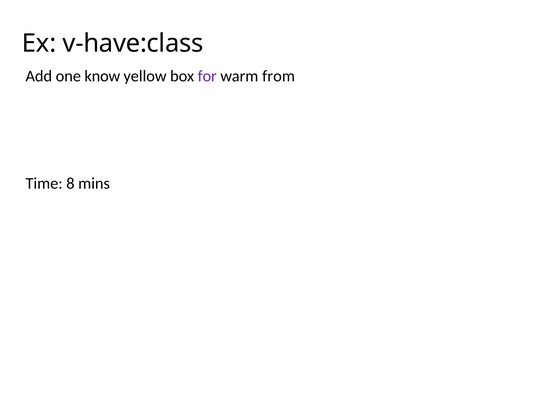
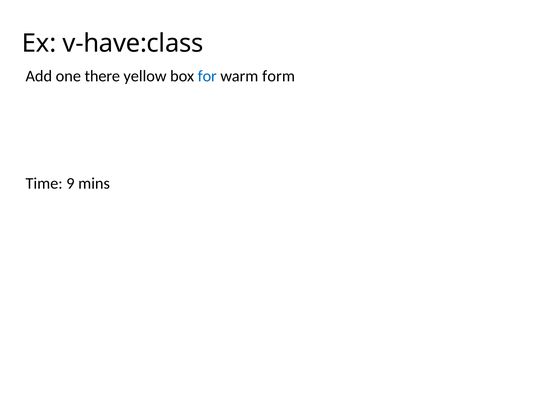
know: know -> there (102, 76)
for colour: purple -> blue (207, 76)
from: from -> form (279, 76)
8: 8 -> 9 (70, 184)
